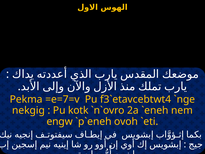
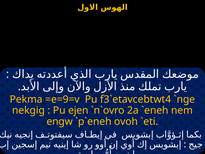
=e=7=v: =e=7=v -> =e=9=v (62, 99)
kotk: kotk -> ejen (78, 110)
